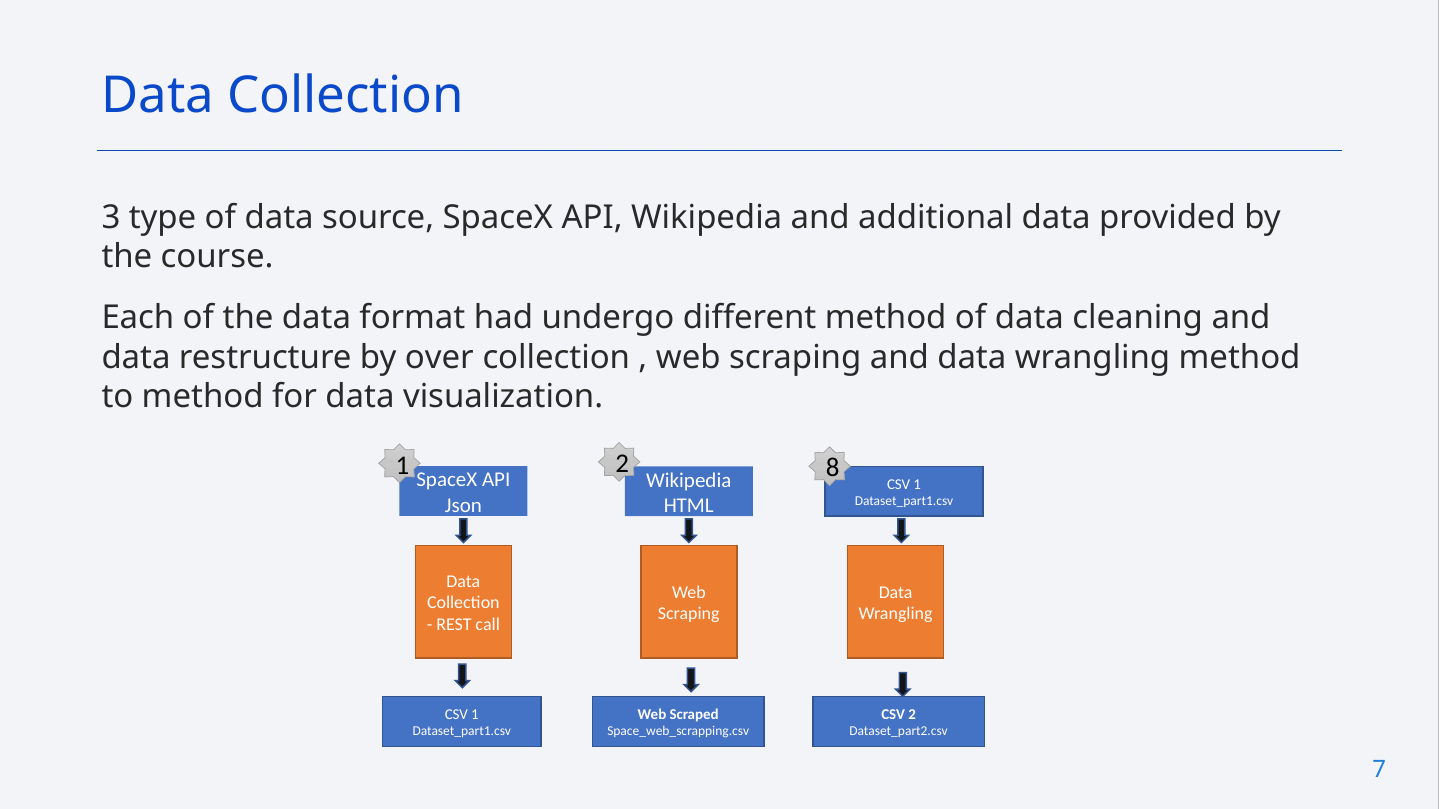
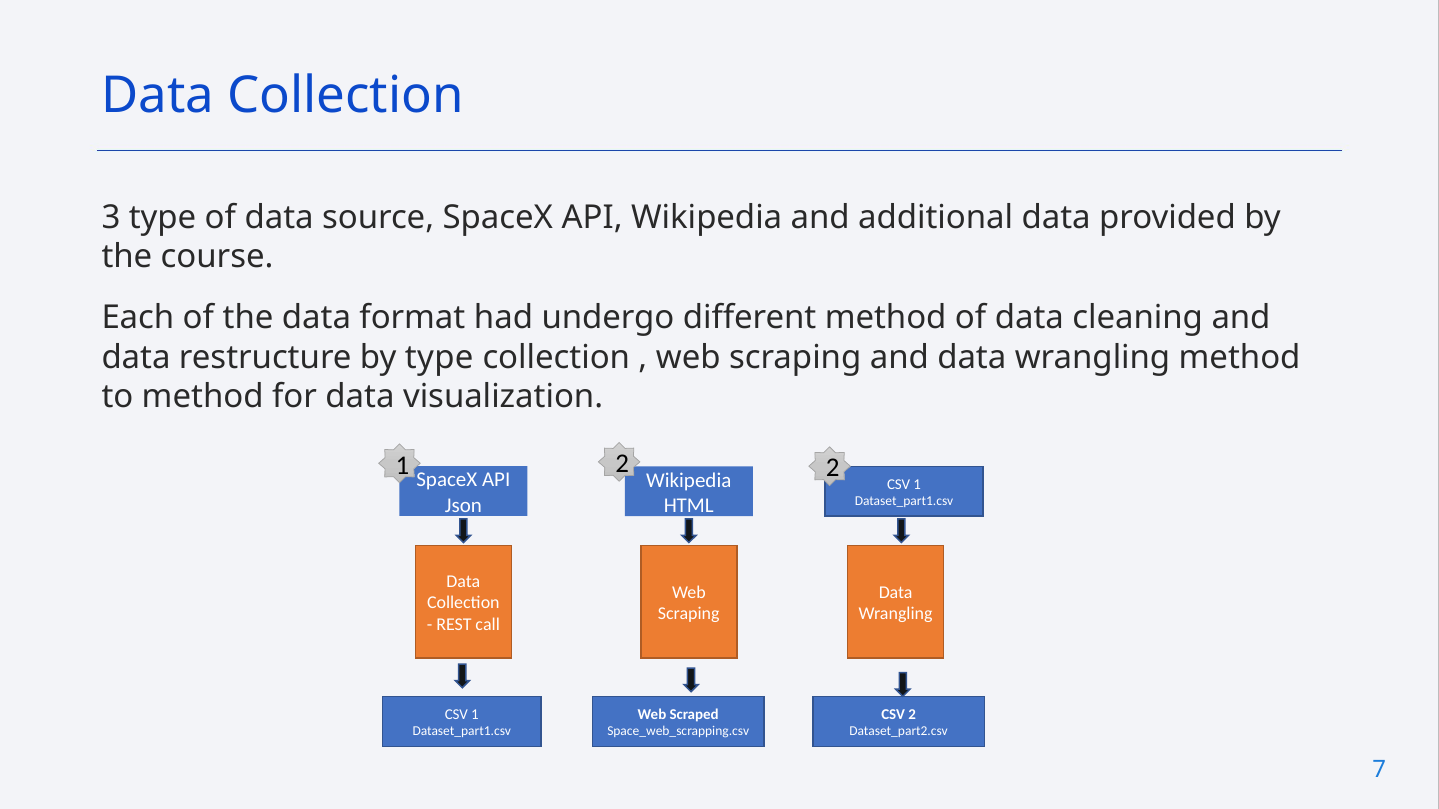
by over: over -> type (439, 357)
2 8: 8 -> 2 (833, 468)
